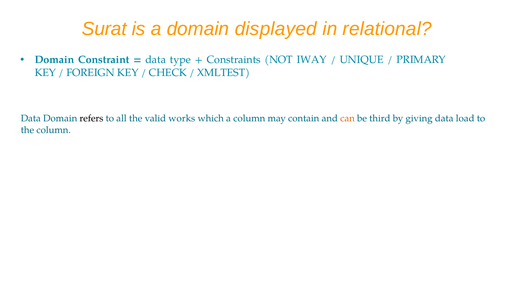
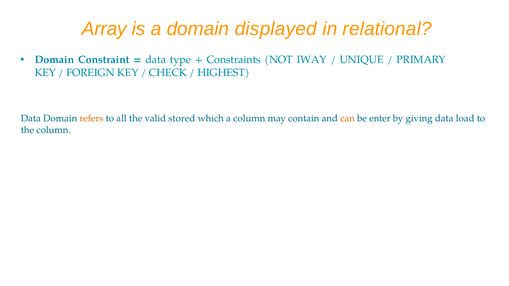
Surat: Surat -> Array (104, 29)
XMLTEST: XMLTEST -> HIGHEST (224, 73)
refers colour: black -> orange (91, 119)
works: works -> stored (182, 119)
third: third -> enter (380, 119)
